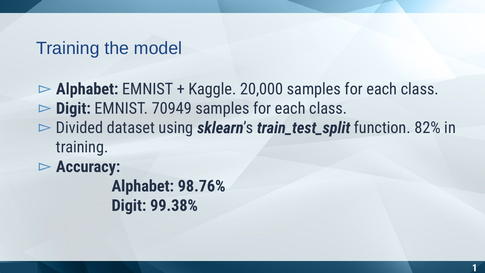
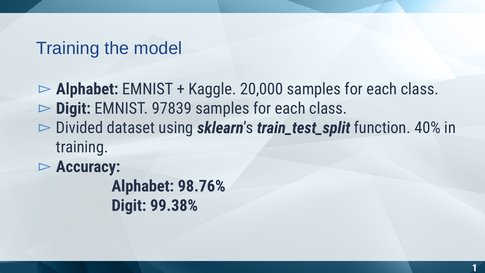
70949: 70949 -> 97839 (172, 108)
82%: 82% -> 40% (428, 128)
